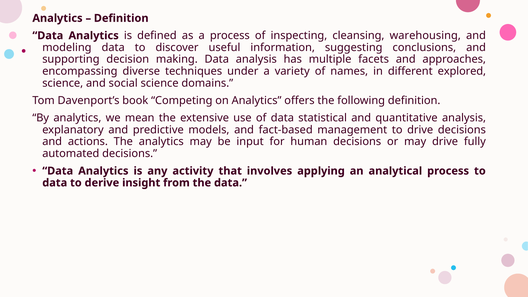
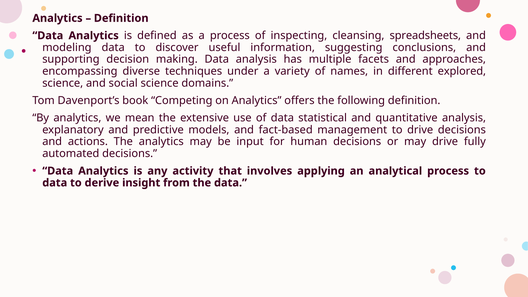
warehousing: warehousing -> spreadsheets (425, 36)
